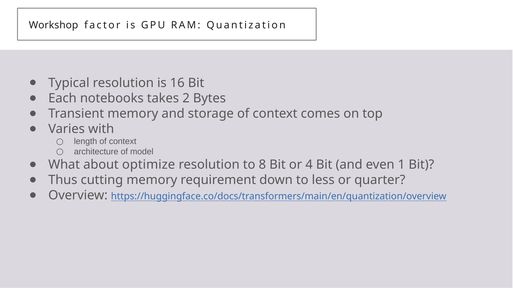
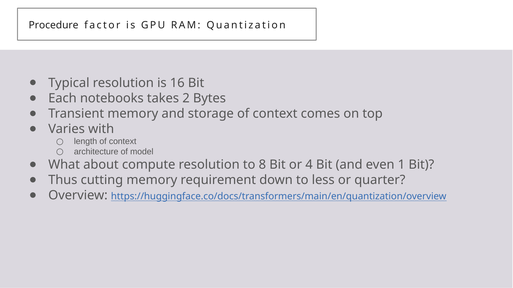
Workshop: Workshop -> Procedure (54, 25)
optimize: optimize -> compute (149, 165)
